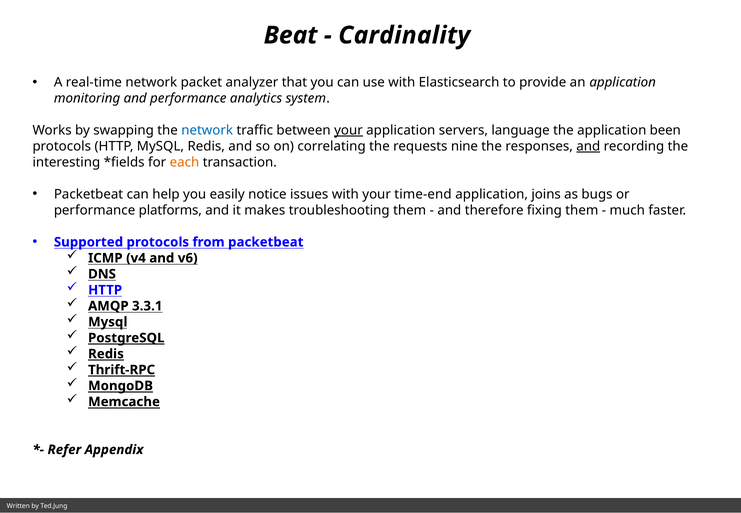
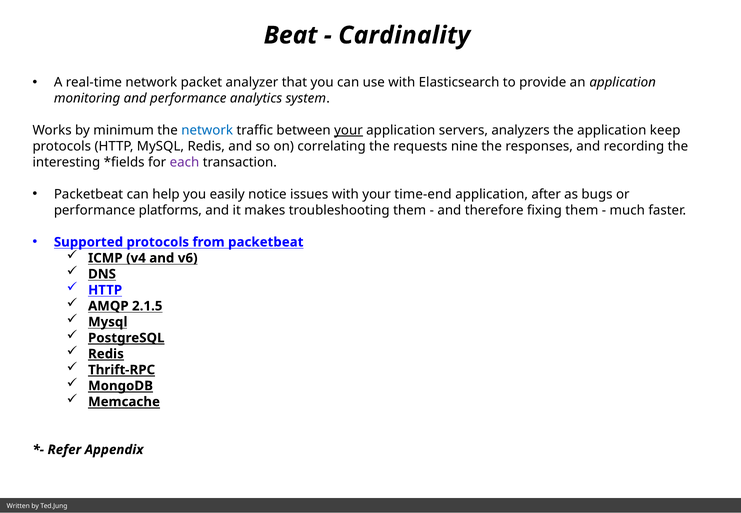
swapping: swapping -> minimum (124, 130)
language: language -> analyzers (521, 130)
been: been -> keep (665, 130)
and underline: present -> none (588, 146)
each colour: orange -> purple (184, 162)
joins: joins -> after (546, 194)
3.3.1: 3.3.1 -> 2.1.5 (147, 306)
